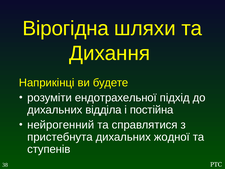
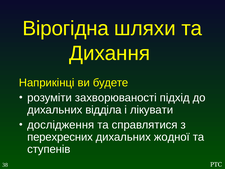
ендотрахельної: ендотрахельної -> захворюваності (116, 98)
постійна: постійна -> лікувати (152, 110)
нейрогенний: нейрогенний -> дослідження (61, 125)
пристебнута: пристебнута -> перехресних (60, 137)
